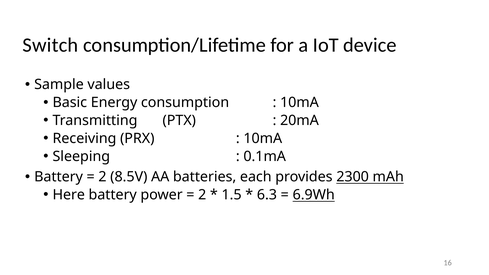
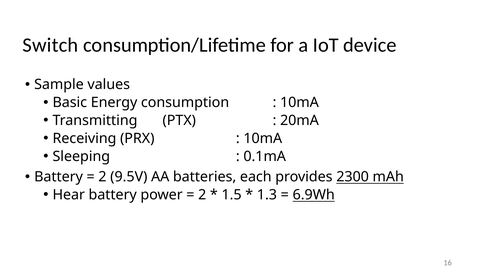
8.5V: 8.5V -> 9.5V (129, 177)
Here: Here -> Hear (69, 195)
6.3: 6.3 -> 1.3 (267, 195)
